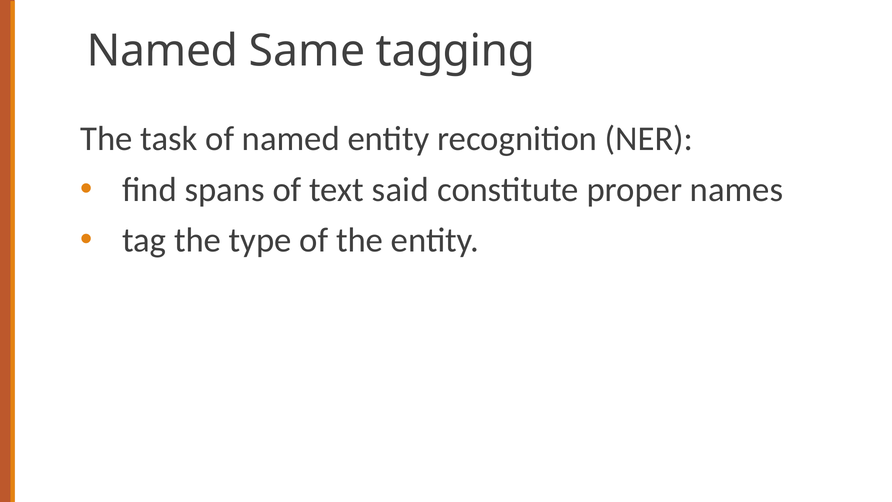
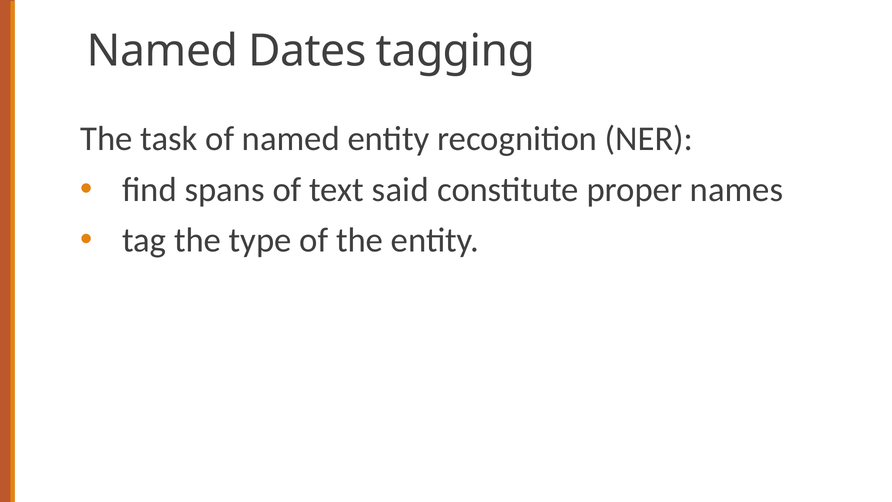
Same: Same -> Dates (307, 51)
